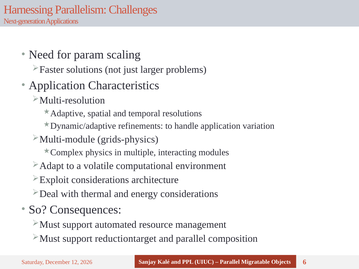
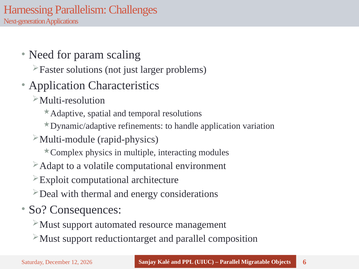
grids-physics: grids-physics -> rapid-physics (128, 140)
considerations: considerations -> computational (100, 180)
